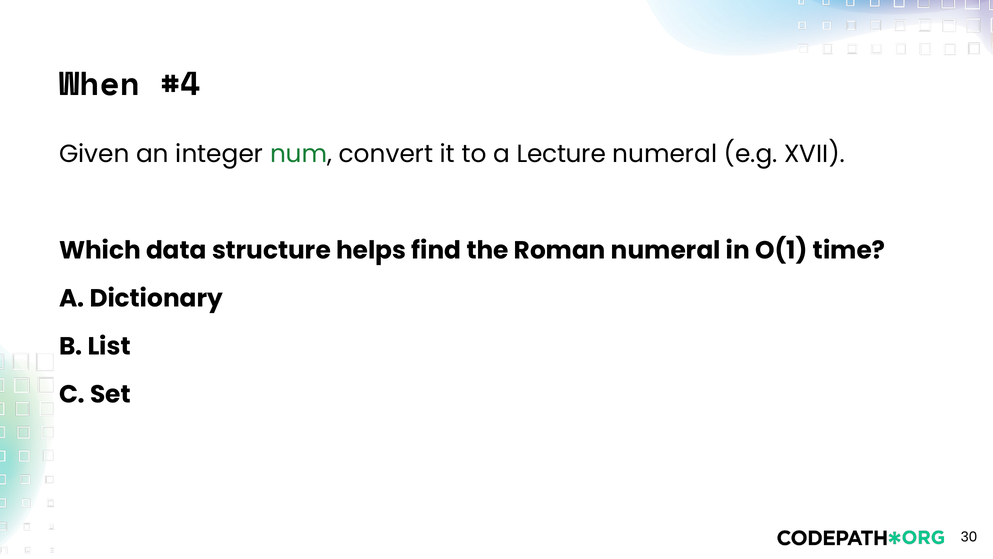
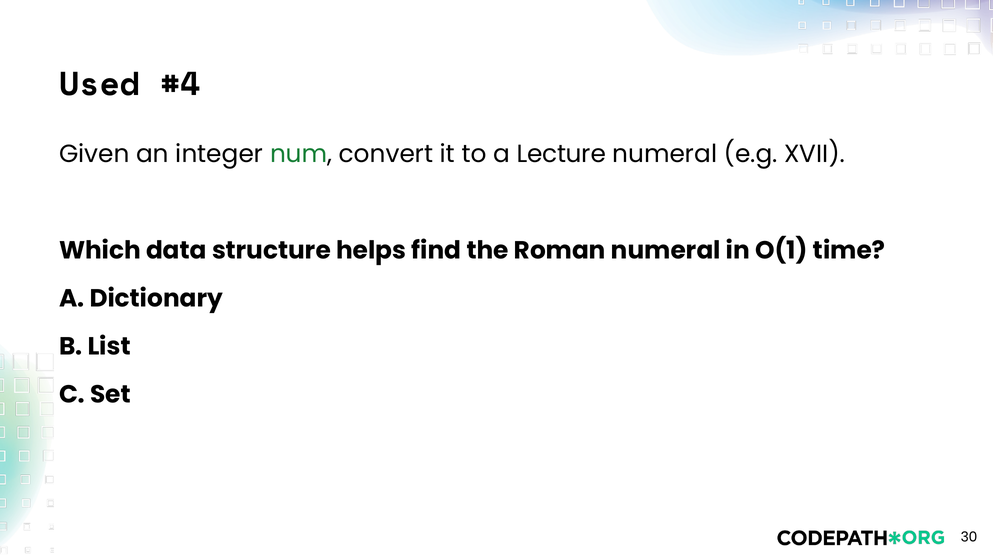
When: When -> Used (100, 84)
